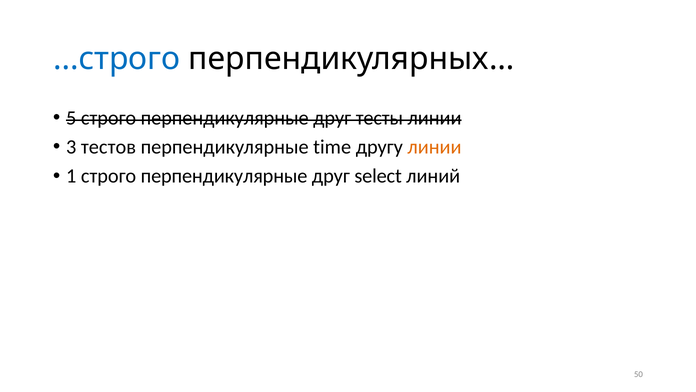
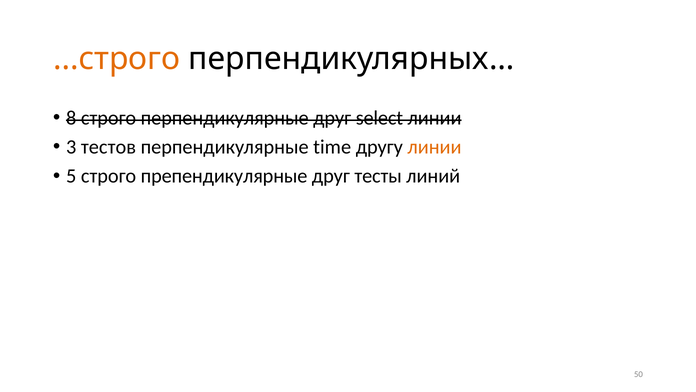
...строго colour: blue -> orange (117, 58)
5: 5 -> 8 (71, 118)
тесты: тесты -> select (379, 118)
1: 1 -> 5 (71, 176)
перпендикулярные: перпендикулярные -> препендикулярные (224, 176)
select: select -> тесты (378, 176)
